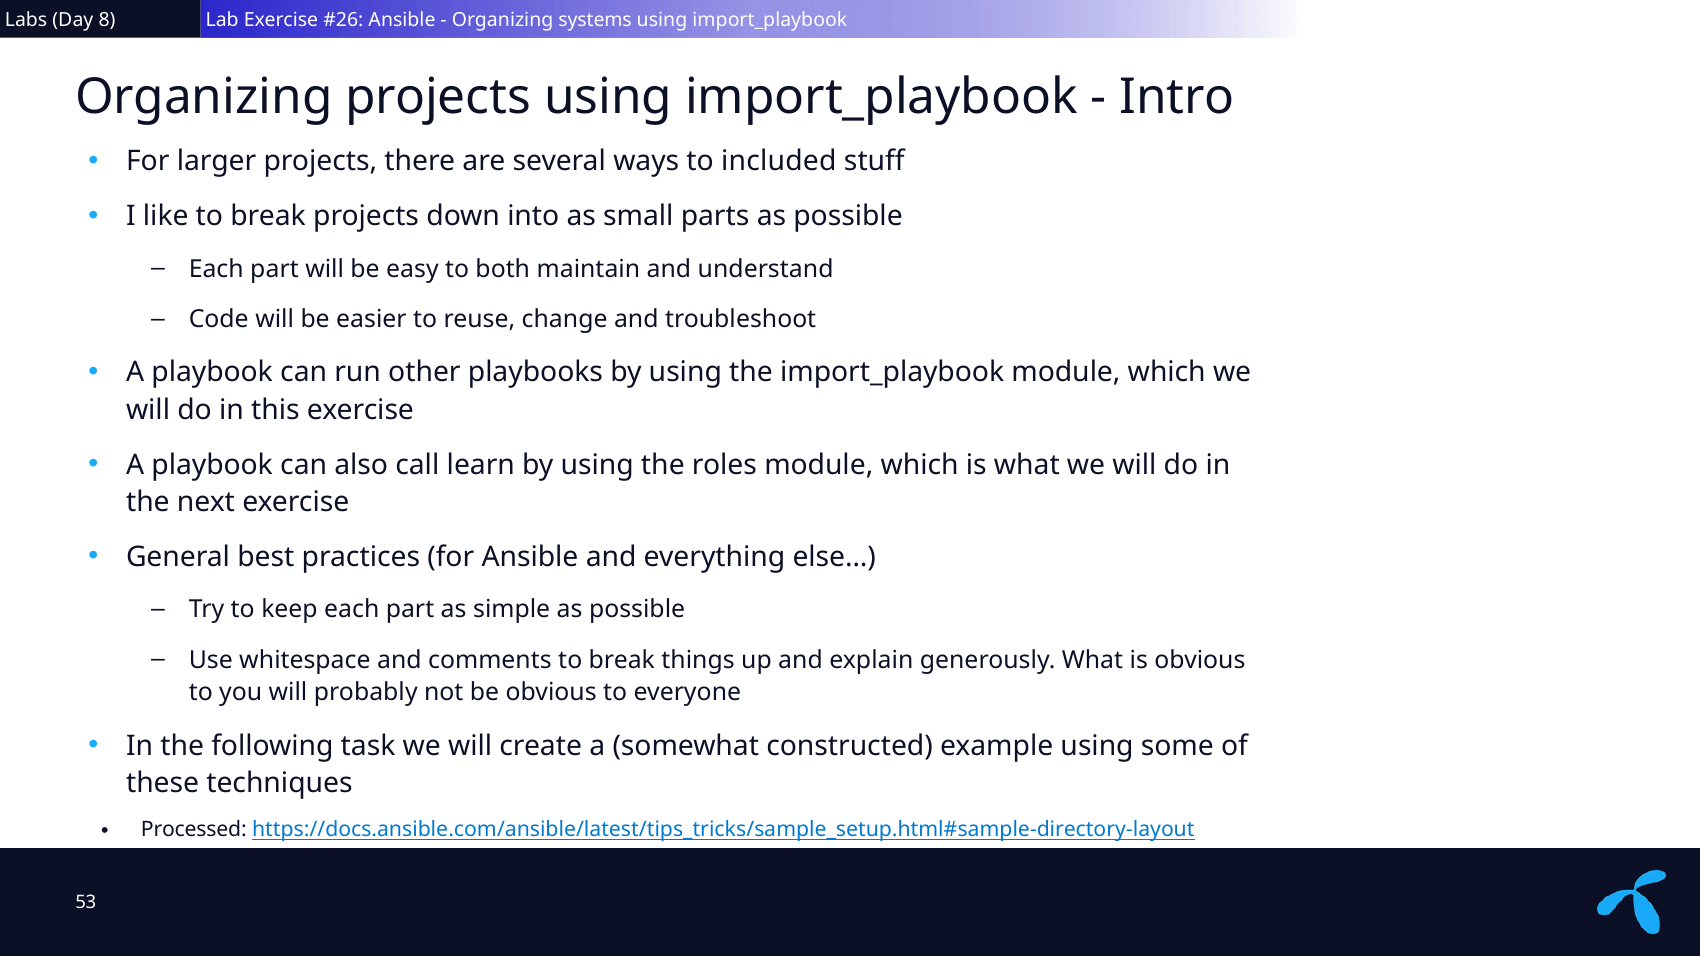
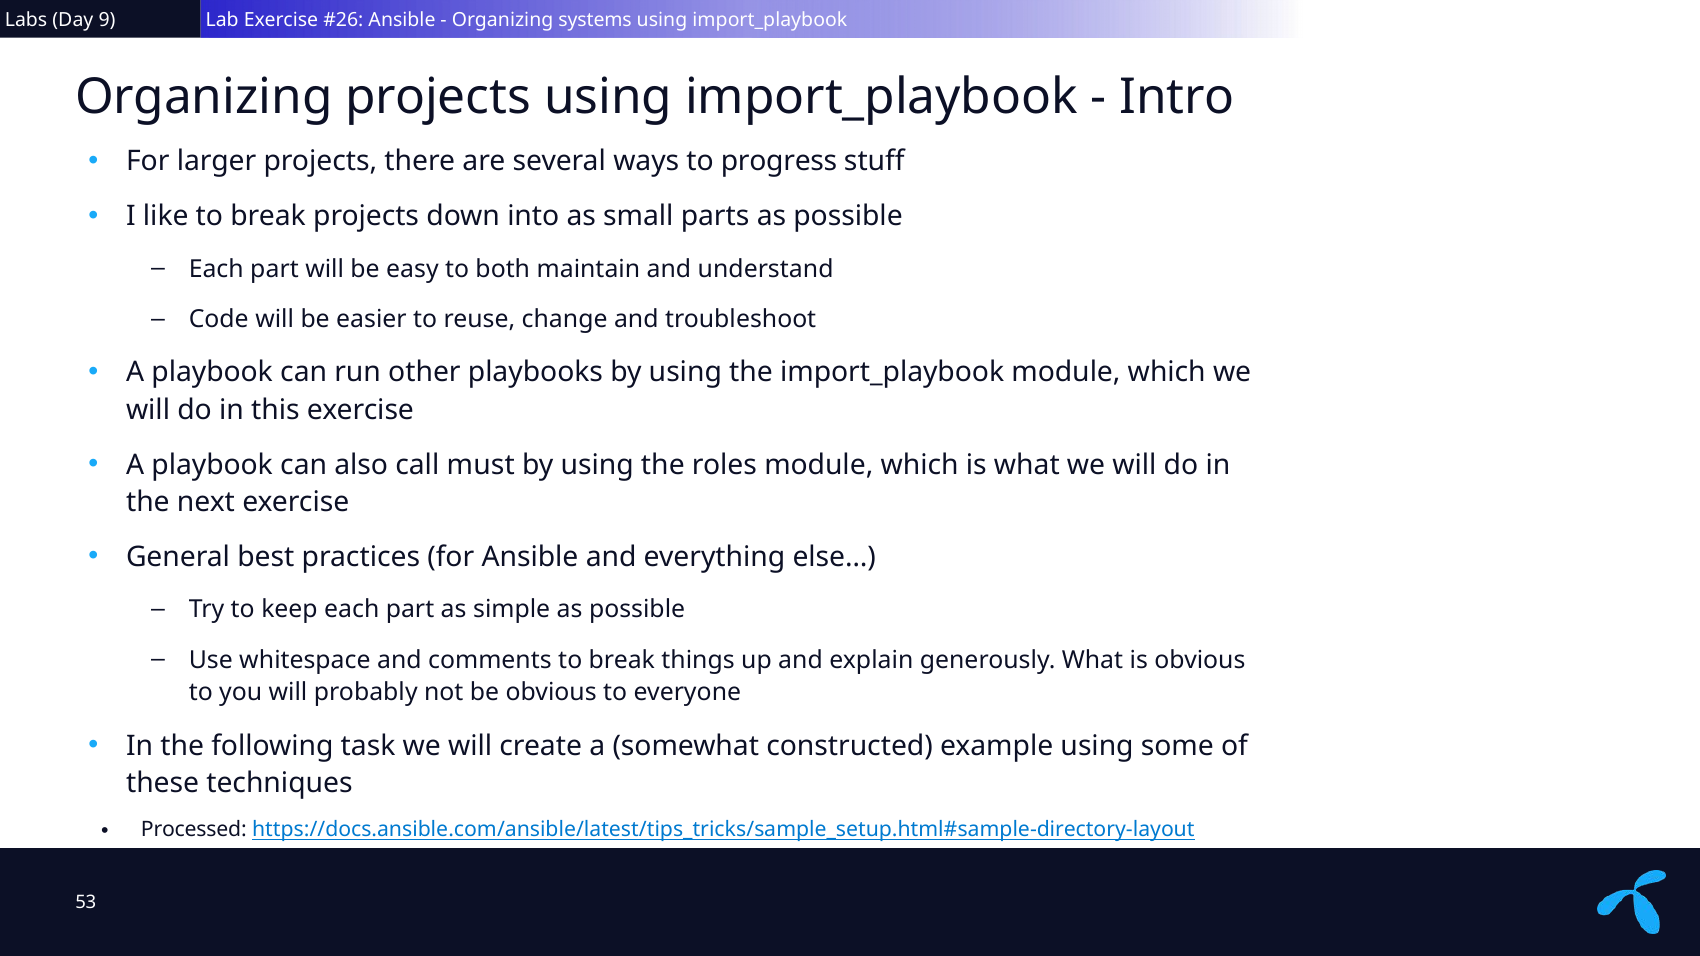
8: 8 -> 9 (107, 20)
included: included -> progress (779, 162)
learn: learn -> must (481, 465)
